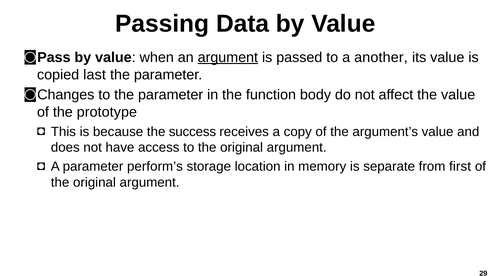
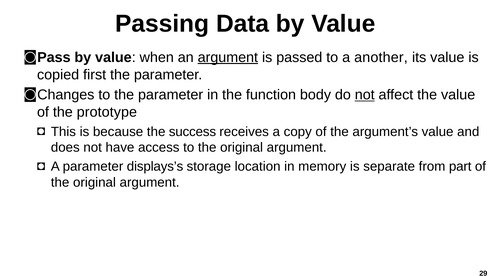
last: last -> first (95, 75)
not underline: none -> present (365, 95)
perform’s: perform’s -> displays’s (155, 167)
first: first -> part (460, 167)
